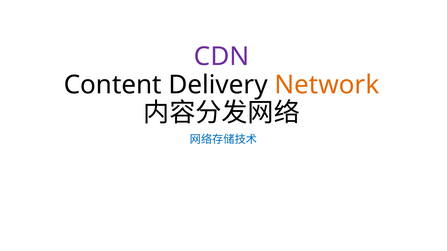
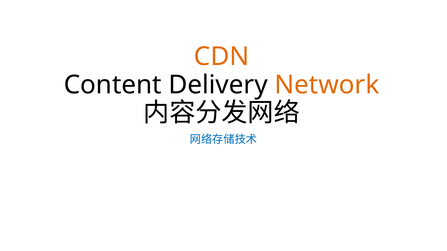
CDN colour: purple -> orange (222, 57)
